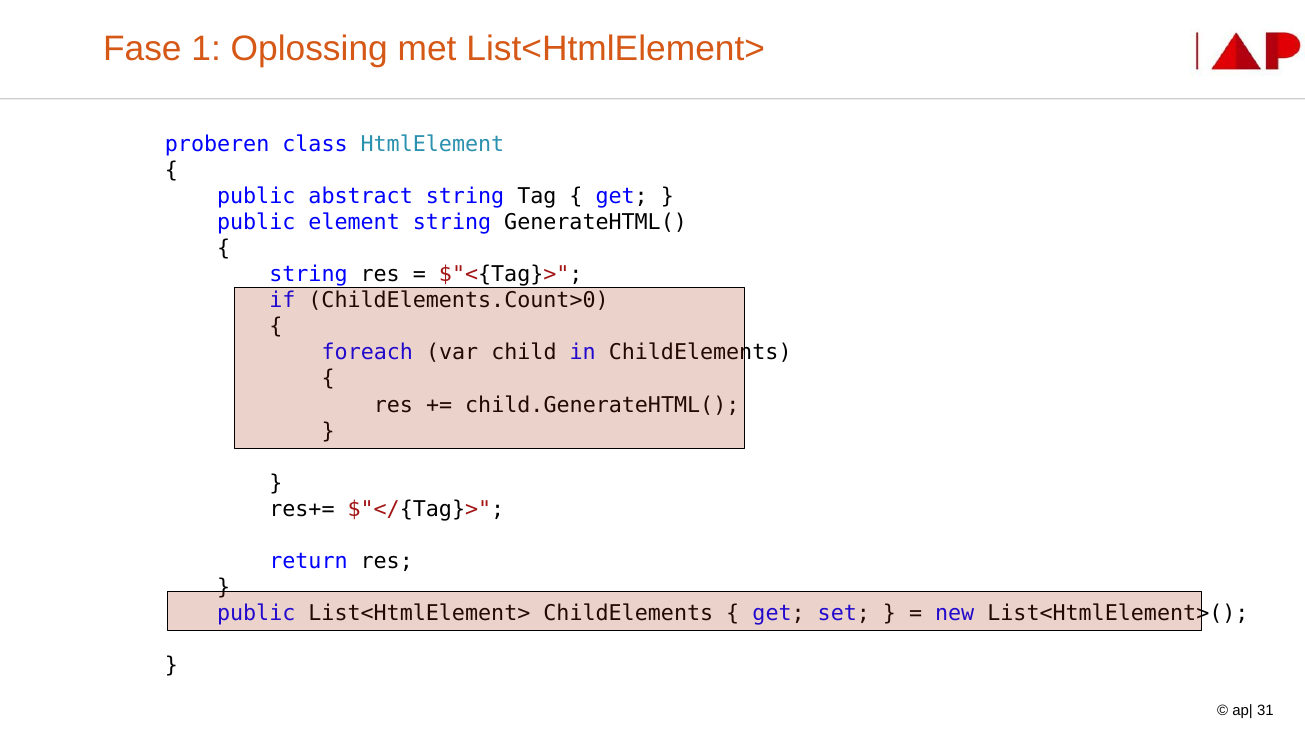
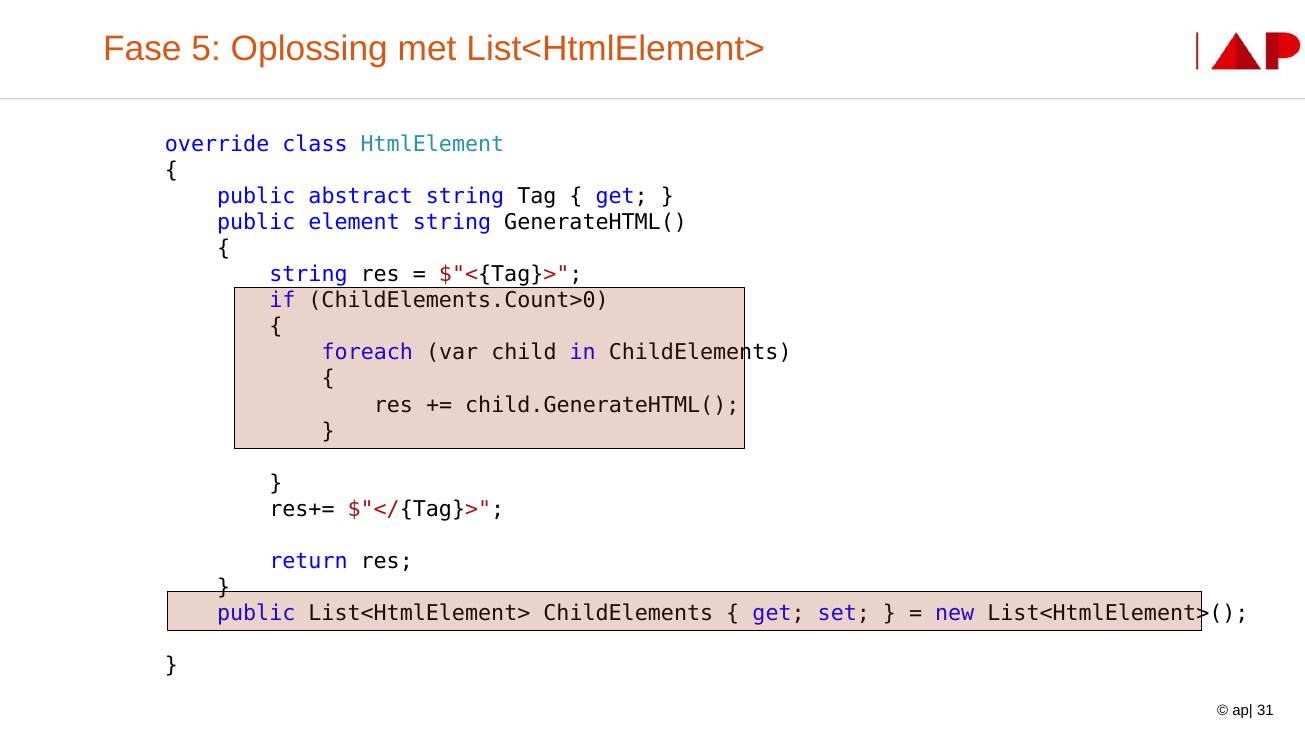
1: 1 -> 5 (206, 49)
proberen: proberen -> override (217, 144)
